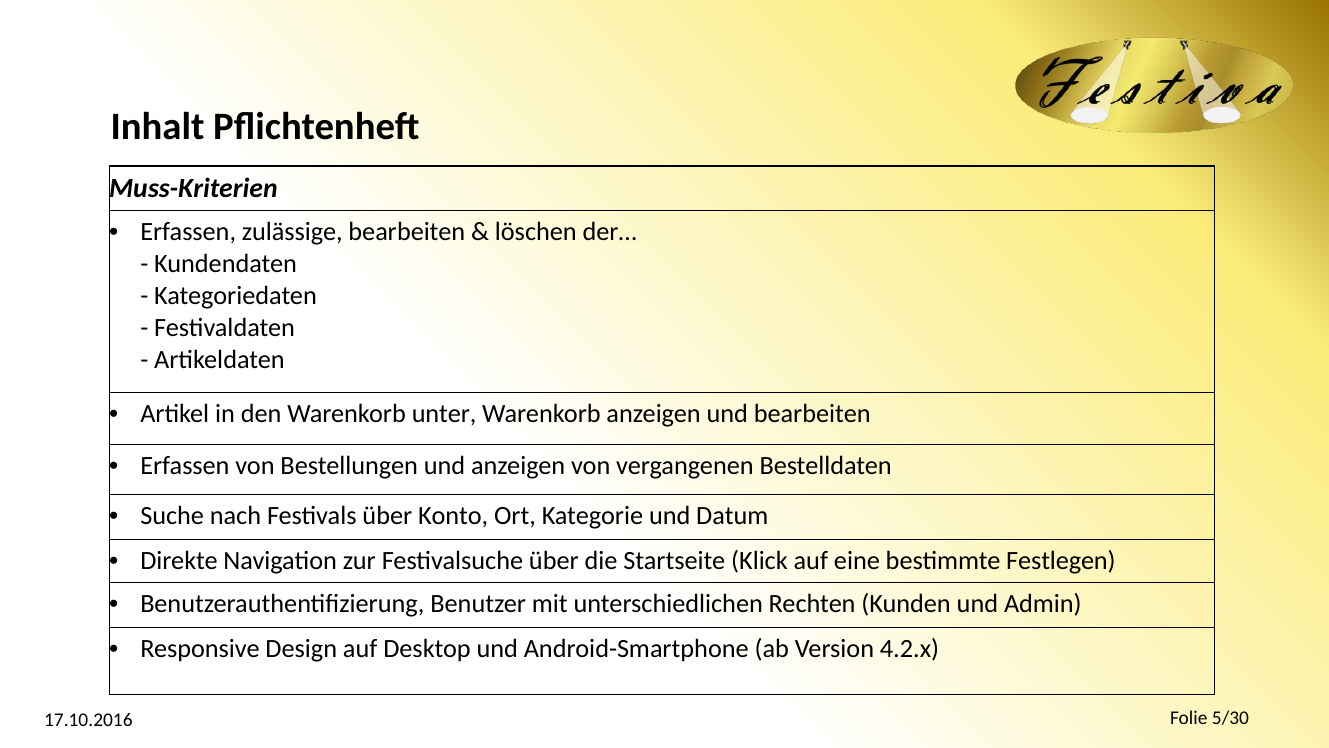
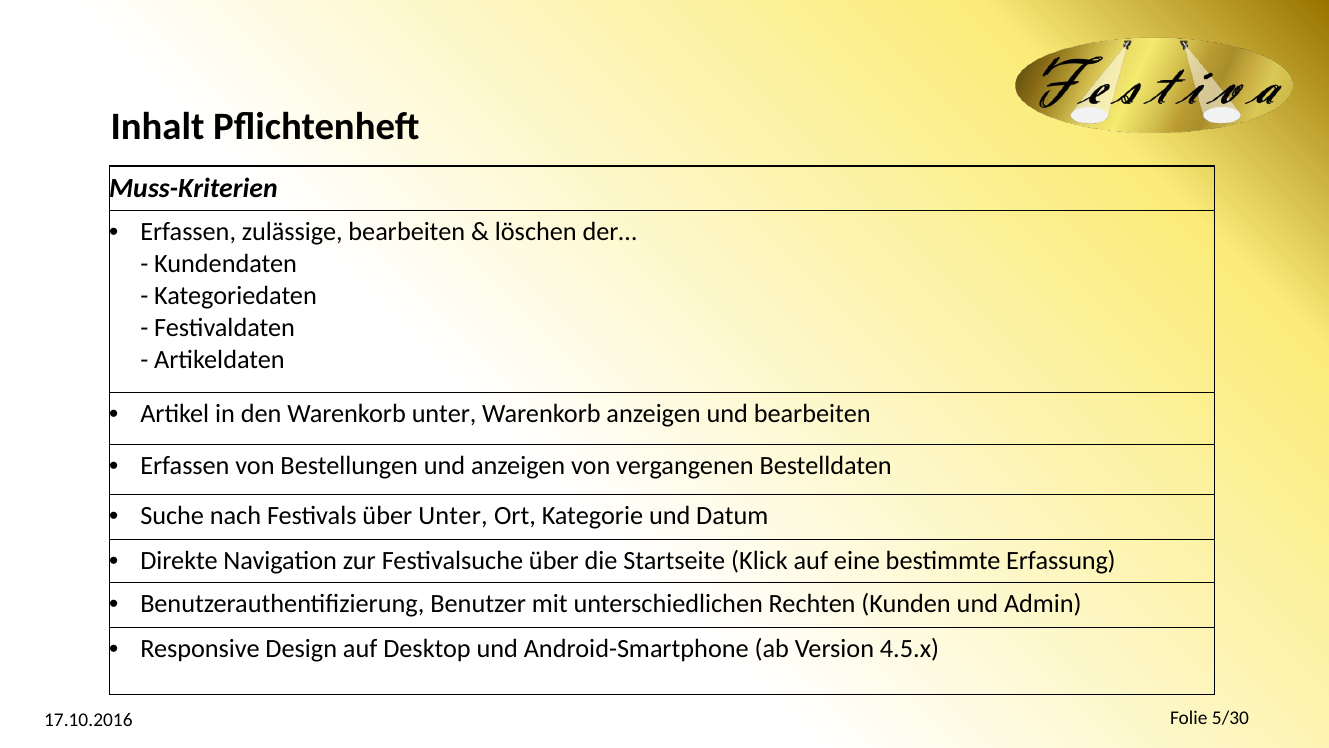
über Konto: Konto -> Unter (453, 515)
Festlegen: Festlegen -> Erfassung (1061, 560)
4.2.x: 4.2.x -> 4.5.x (910, 648)
